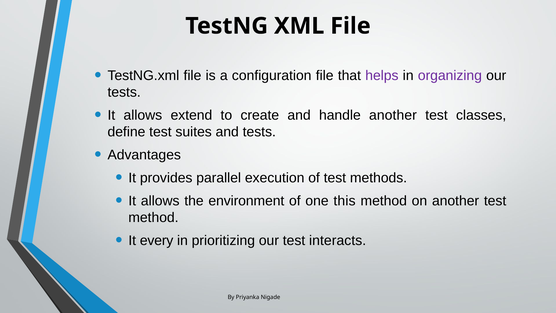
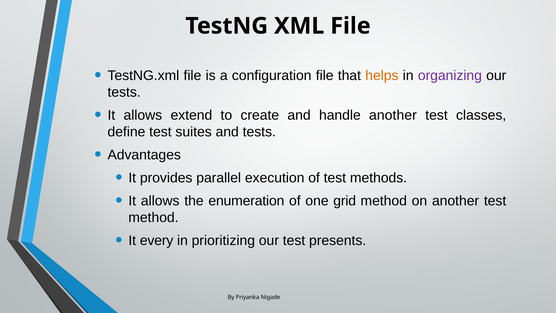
helps colour: purple -> orange (382, 76)
environment: environment -> enumeration (246, 201)
this: this -> grid (345, 201)
interacts: interacts -> presents (338, 240)
